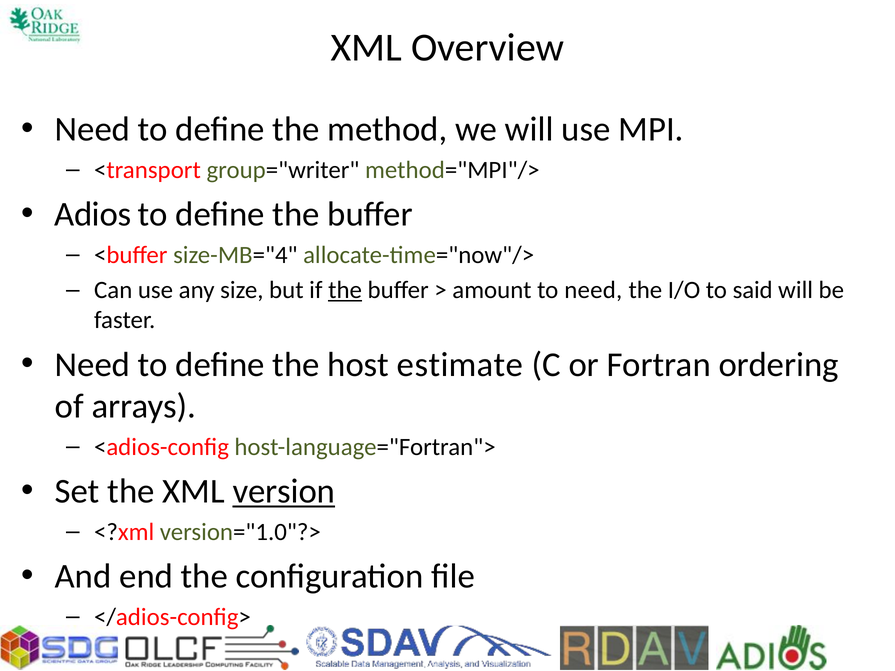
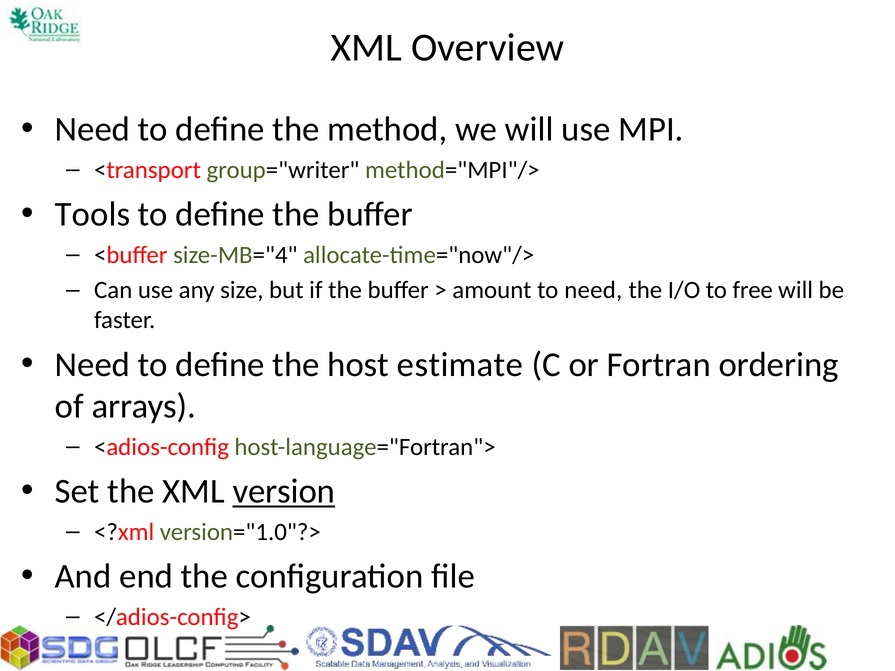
Adios: Adios -> Tools (93, 214)
the underline: present -> none (345, 290)
said: said -> free (753, 290)
